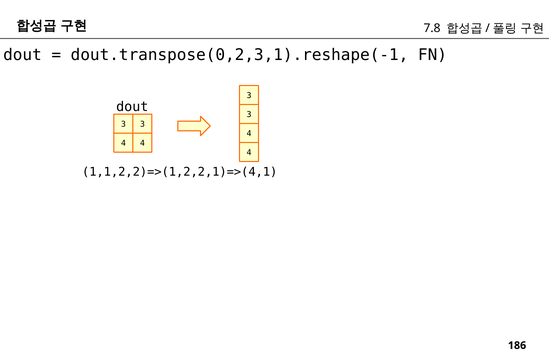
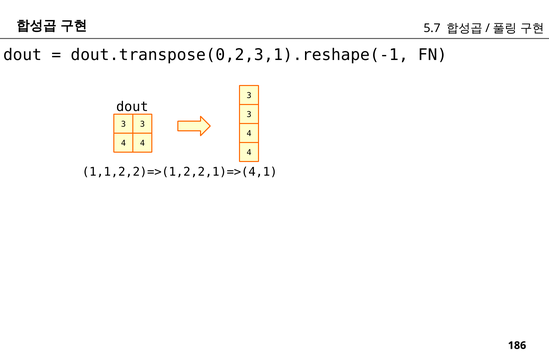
7.8: 7.8 -> 5.7 (432, 28)
